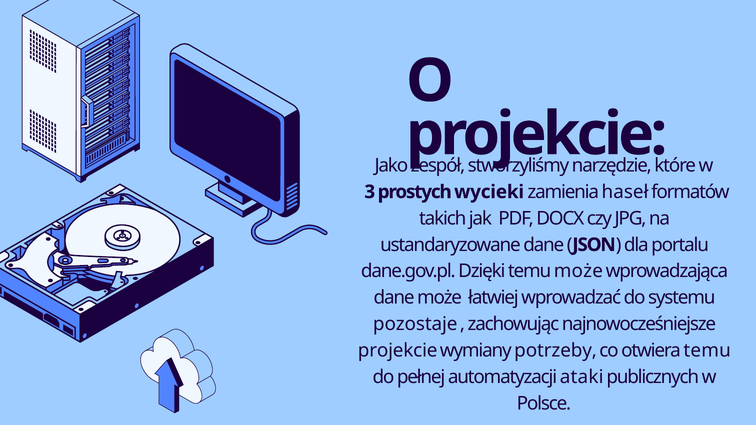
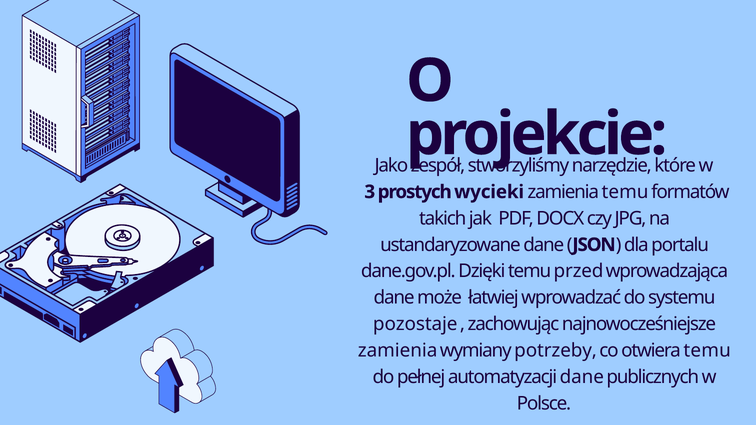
zamienia haseł: haseł -> temu (625, 192)
temu może: może -> przed (579, 271)
projekcie: projekcie -> zamienia (398, 351)
automatyzacji ataki: ataki -> dane (582, 377)
